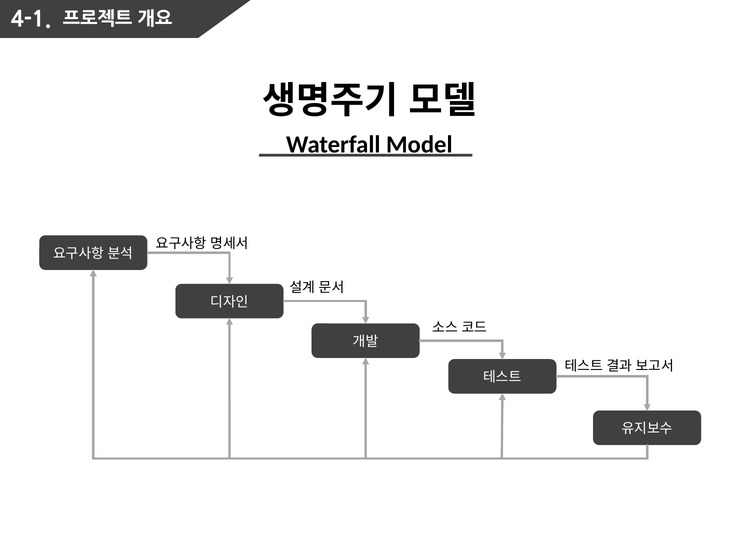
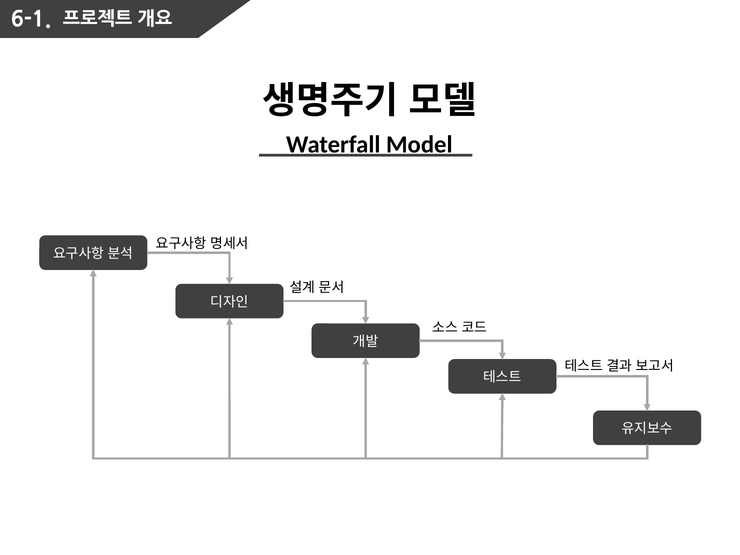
4-1: 4-1 -> 6-1 (31, 20)
